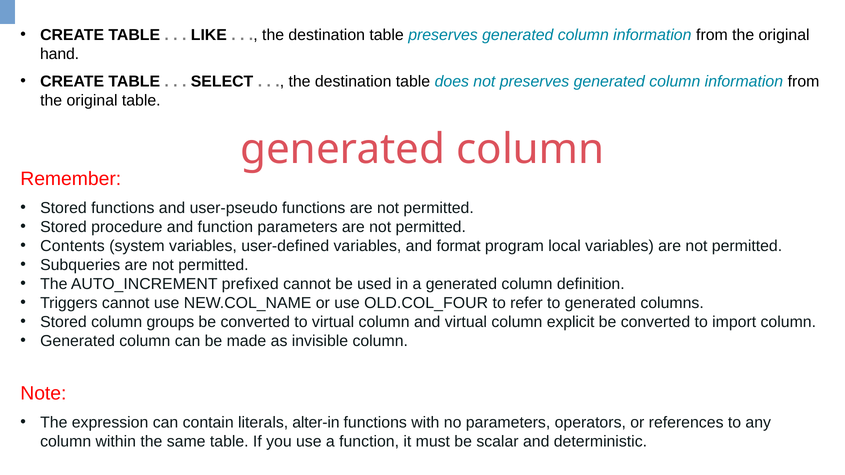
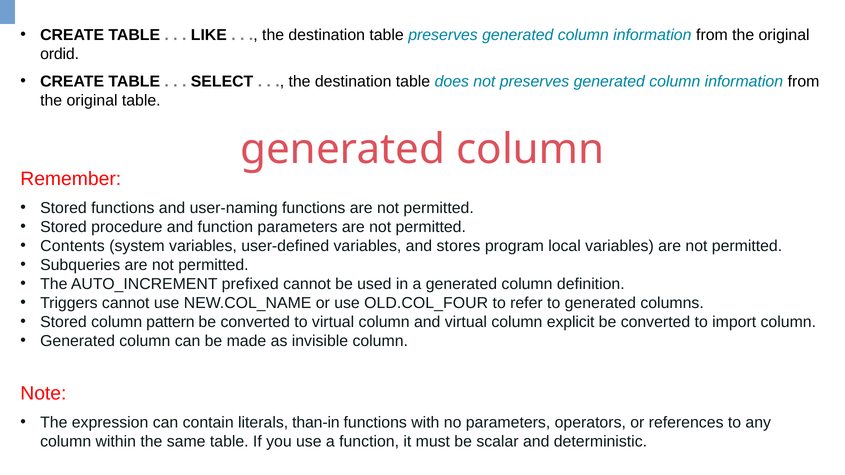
hand: hand -> ordid (60, 54)
user-pseudo: user-pseudo -> user-naming (234, 208)
format: format -> stores (458, 246)
groups: groups -> pattern (170, 322)
alter-in: alter-in -> than-in (316, 423)
